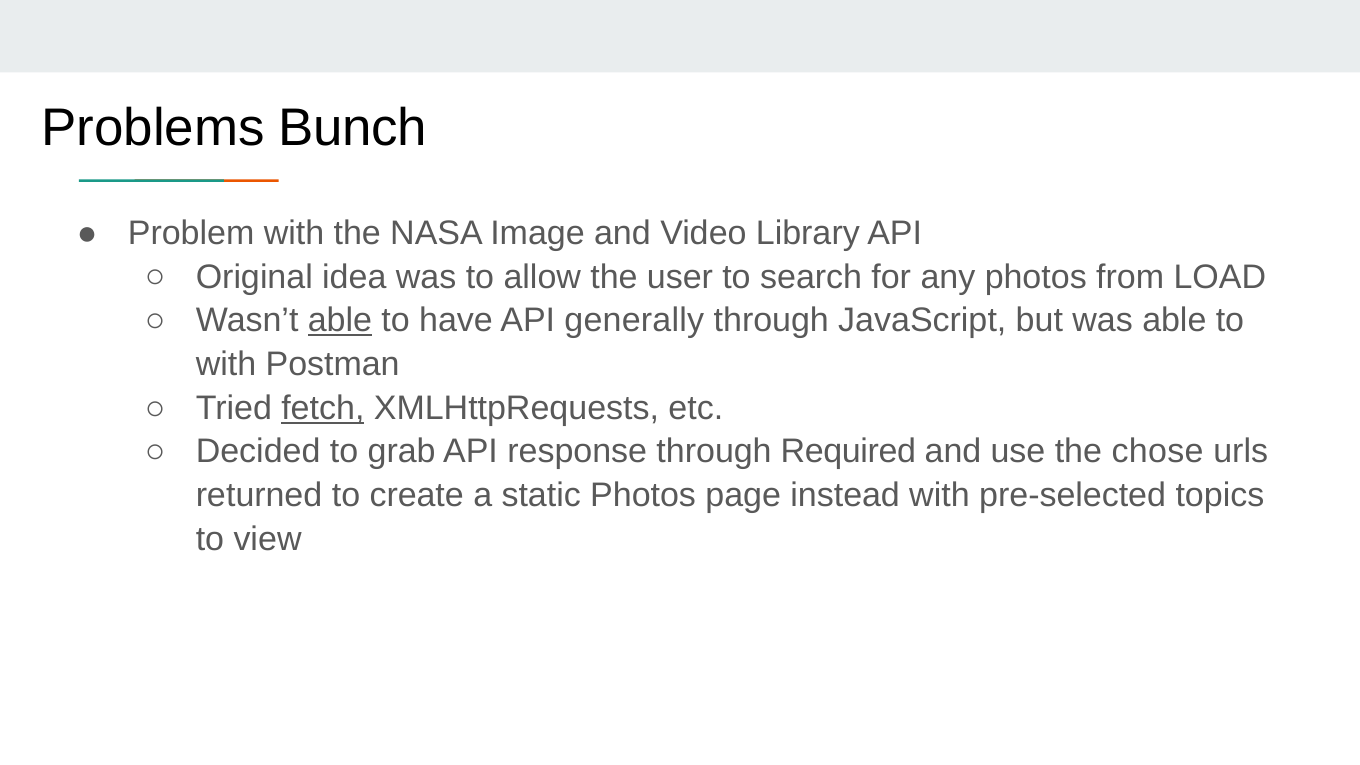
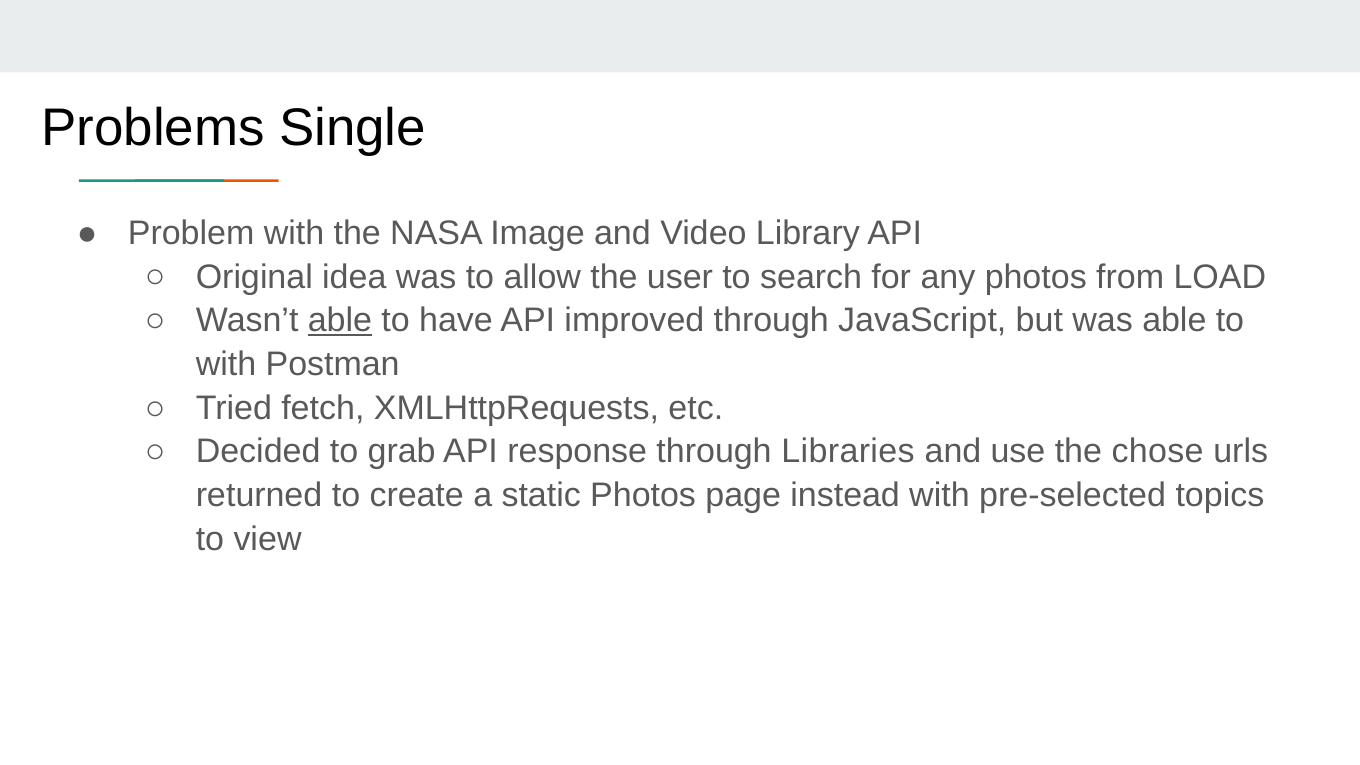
Bunch: Bunch -> Single (352, 128)
generally: generally -> improved (634, 321)
fetch underline: present -> none (323, 408)
Required: Required -> Libraries (848, 452)
